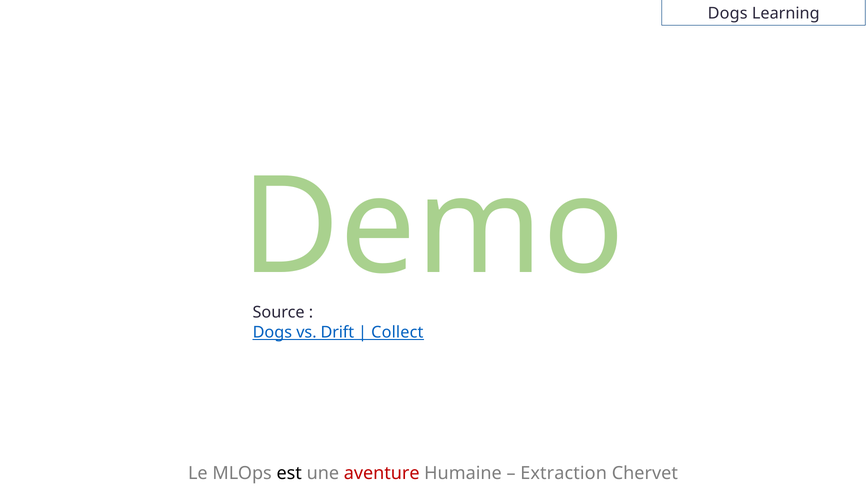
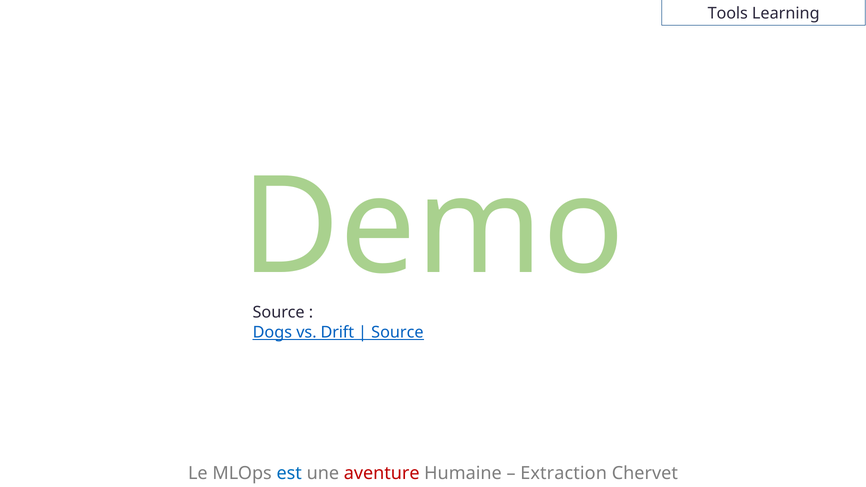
Dogs: Dogs -> Tools (728, 14)
Collect: Collect -> Source (397, 332)
est colour: black -> blue (289, 473)
